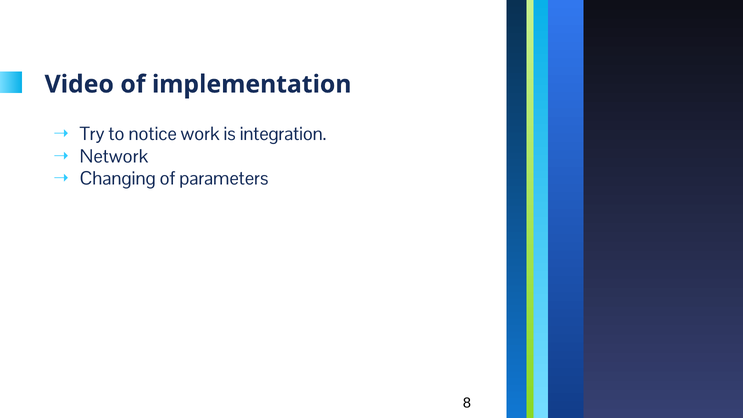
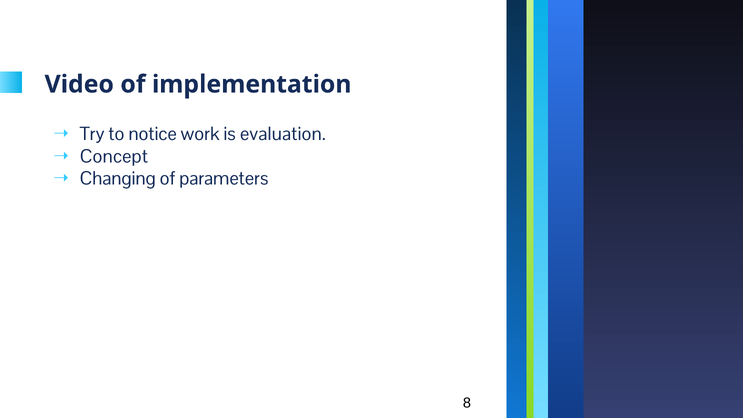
integration: integration -> evaluation (283, 134)
Network: Network -> Concept (114, 156)
